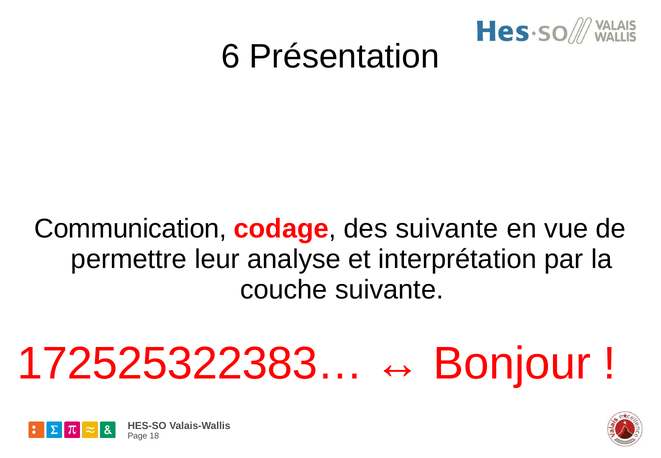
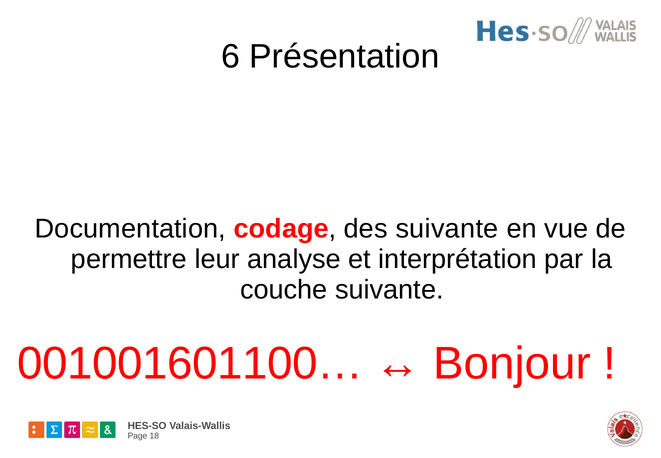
Communication: Communication -> Documentation (130, 229)
172525322383…: 172525322383… -> 001001601100… (190, 363)
